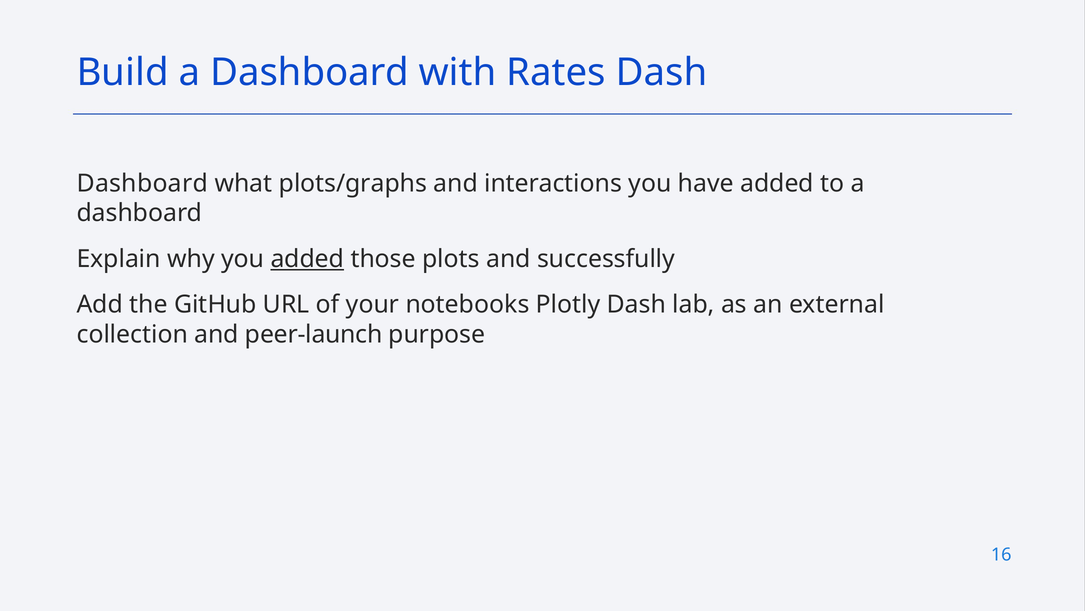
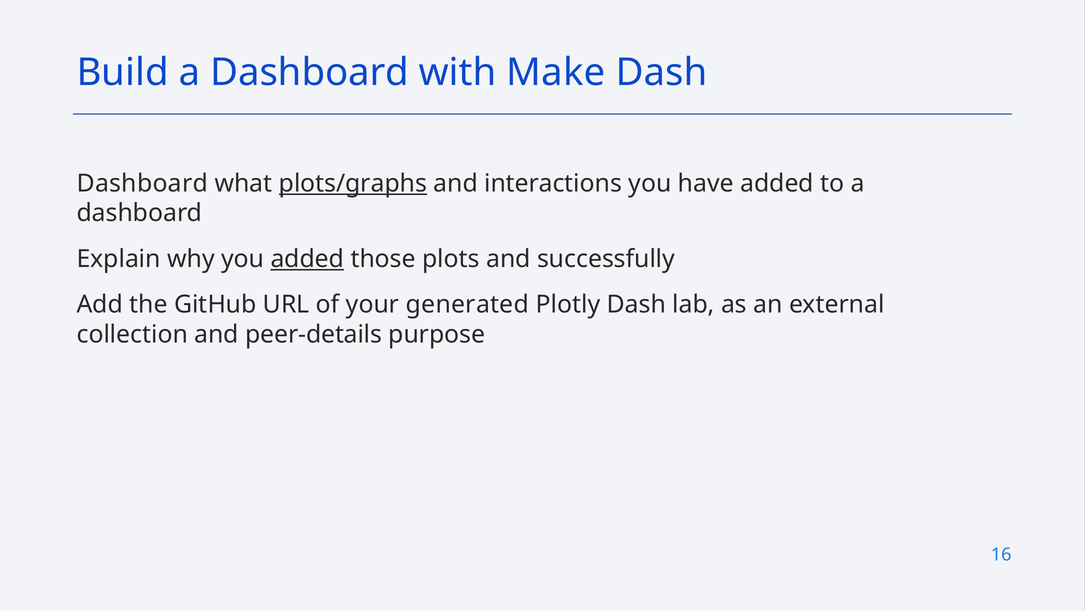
Rates: Rates -> Make (556, 72)
plots/graphs underline: none -> present (353, 183)
notebooks: notebooks -> generated (467, 304)
peer-launch: peer-launch -> peer-details (314, 334)
